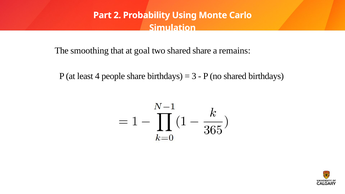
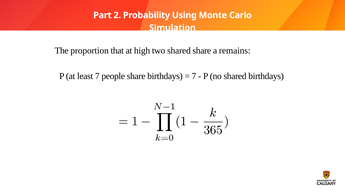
smoothing: smoothing -> proportion (90, 51)
goal: goal -> high (142, 51)
least 4: 4 -> 7 (97, 76)
3: 3 -> 7 (194, 76)
